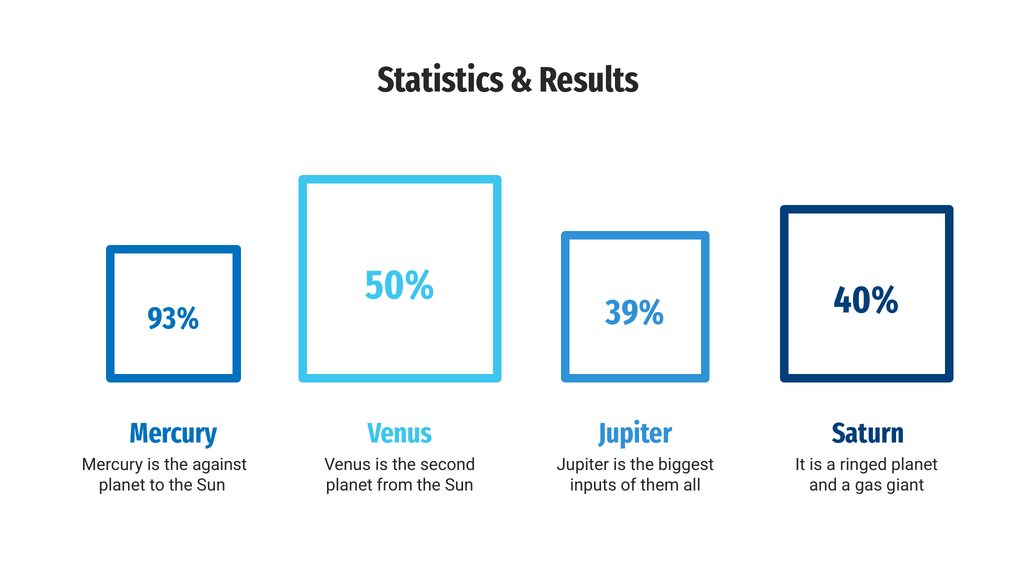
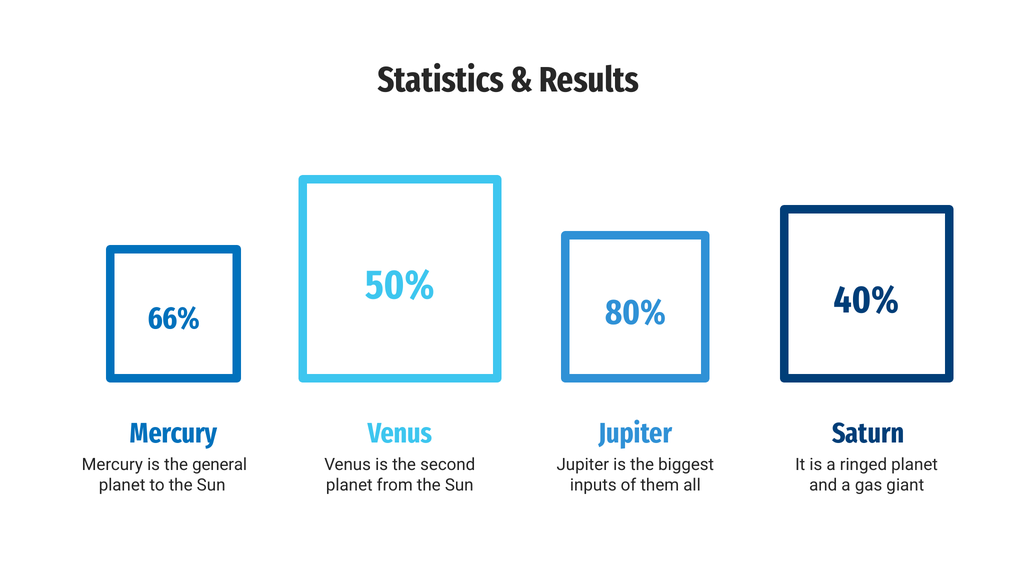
39%: 39% -> 80% (636, 312)
93%: 93% -> 66% (174, 319)
against: against -> general (220, 465)
